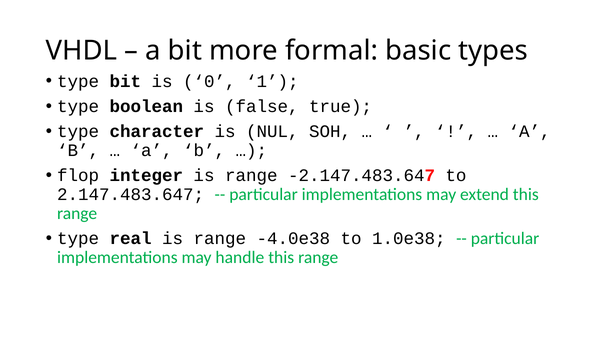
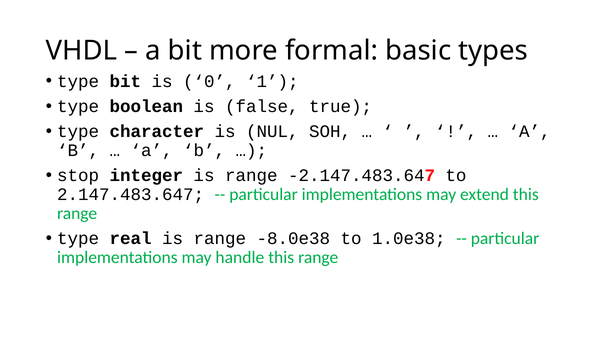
flop: flop -> stop (78, 176)
-4.0e38: -4.0e38 -> -8.0e38 (293, 239)
